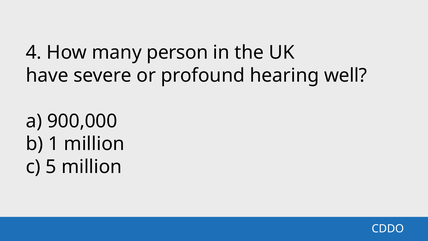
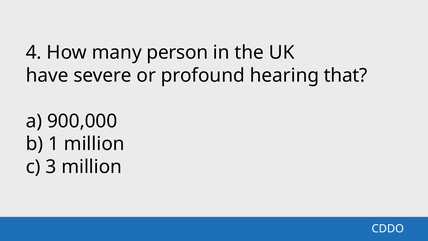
well: well -> that (346, 75)
5: 5 -> 3 (51, 167)
